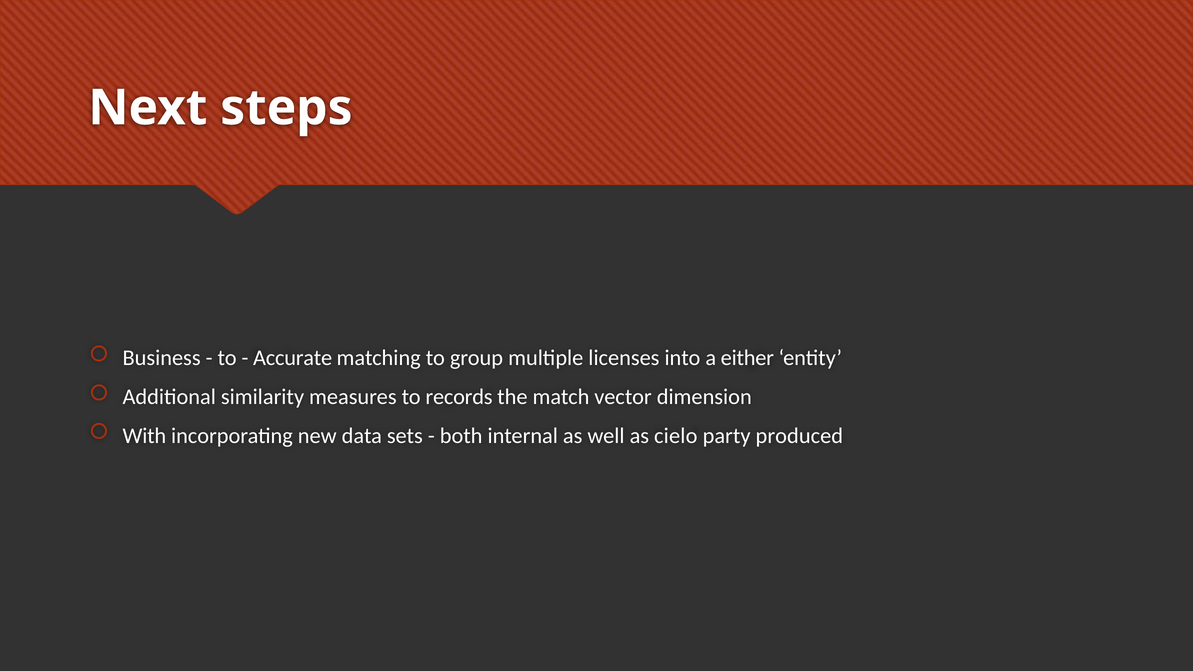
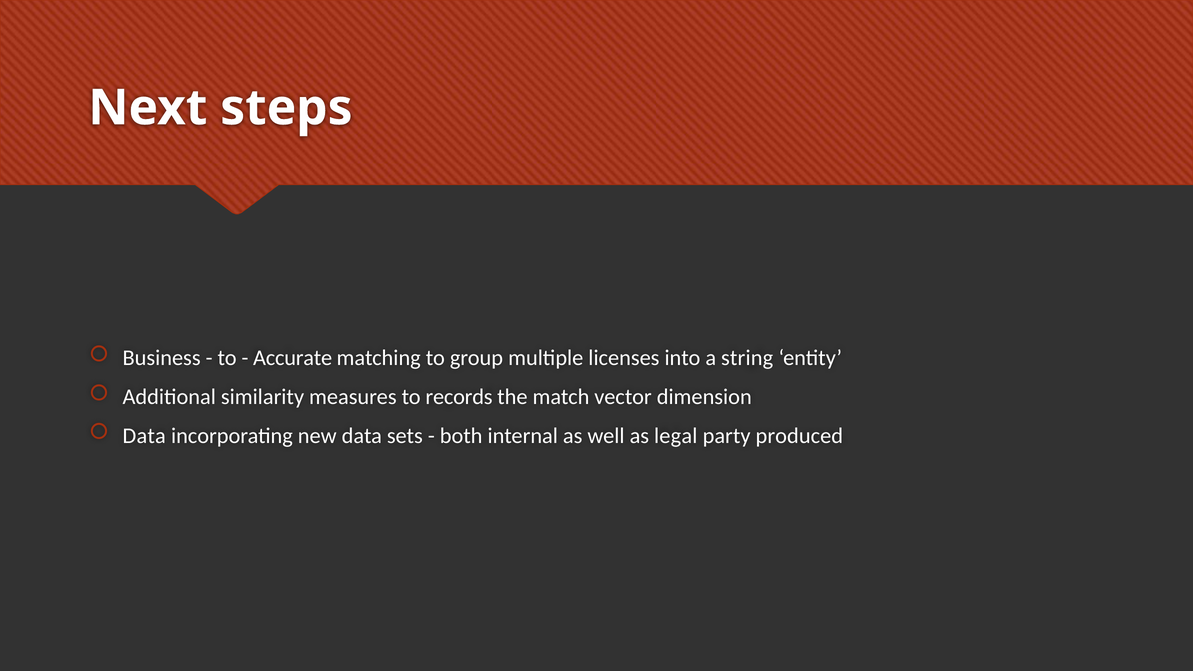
either: either -> string (747, 358)
With: With -> Data (144, 436)
cielo: cielo -> legal (676, 436)
